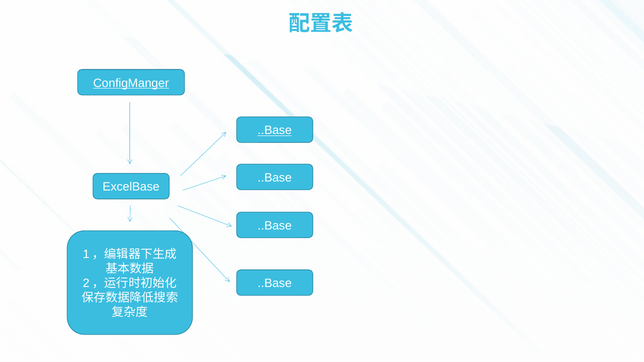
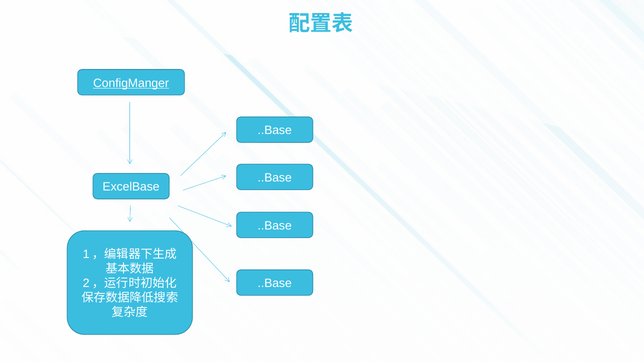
..Base underline: present -> none (275, 131)
